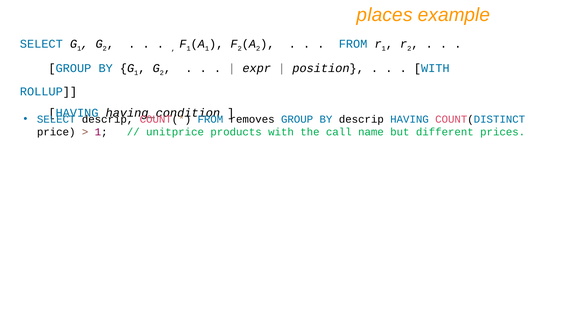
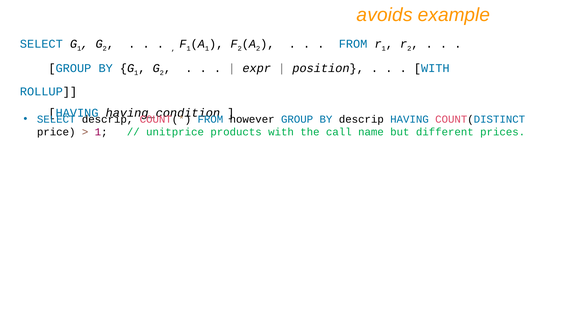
places: places -> avoids (385, 15)
removes: removes -> however (252, 119)
